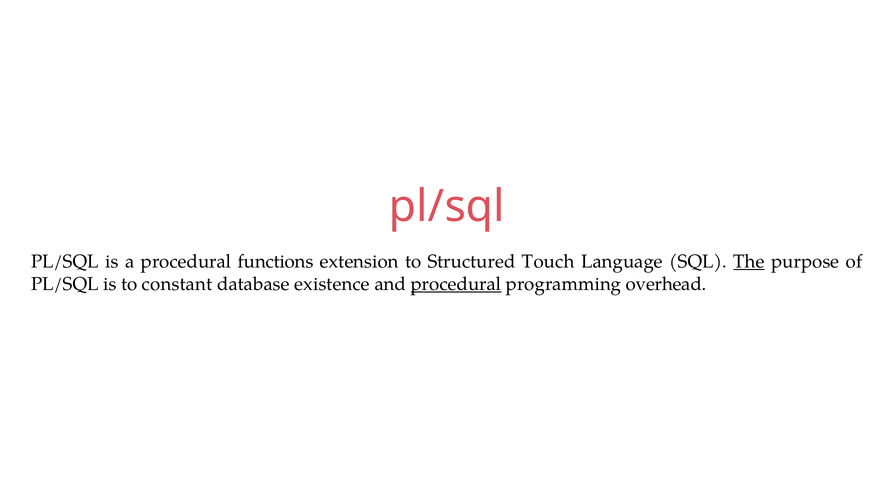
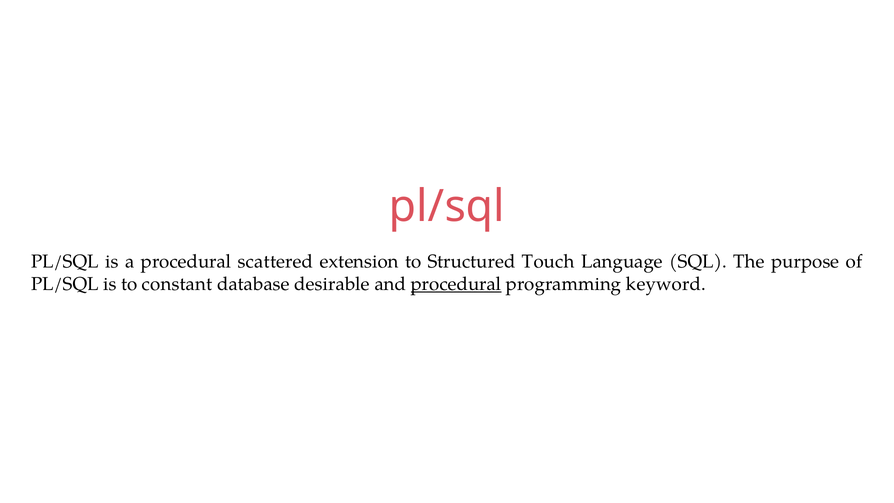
functions: functions -> scattered (276, 262)
The underline: present -> none (749, 262)
existence: existence -> desirable (332, 284)
overhead: overhead -> keyword (666, 284)
